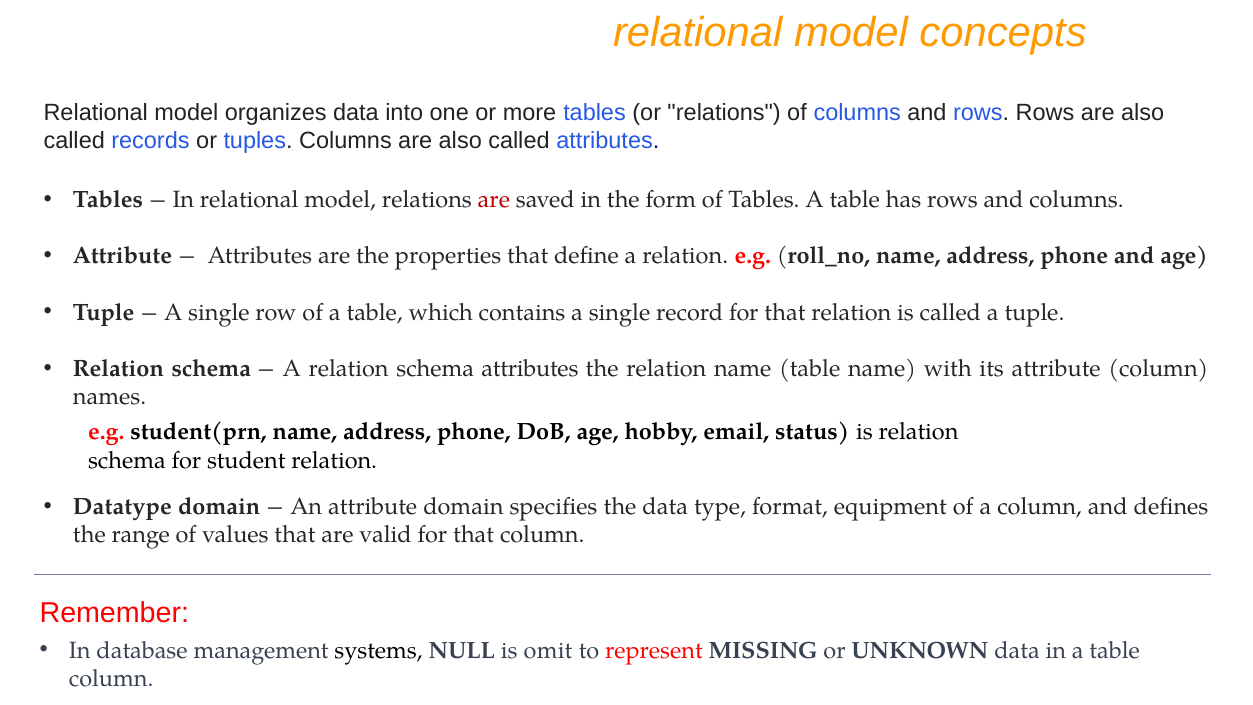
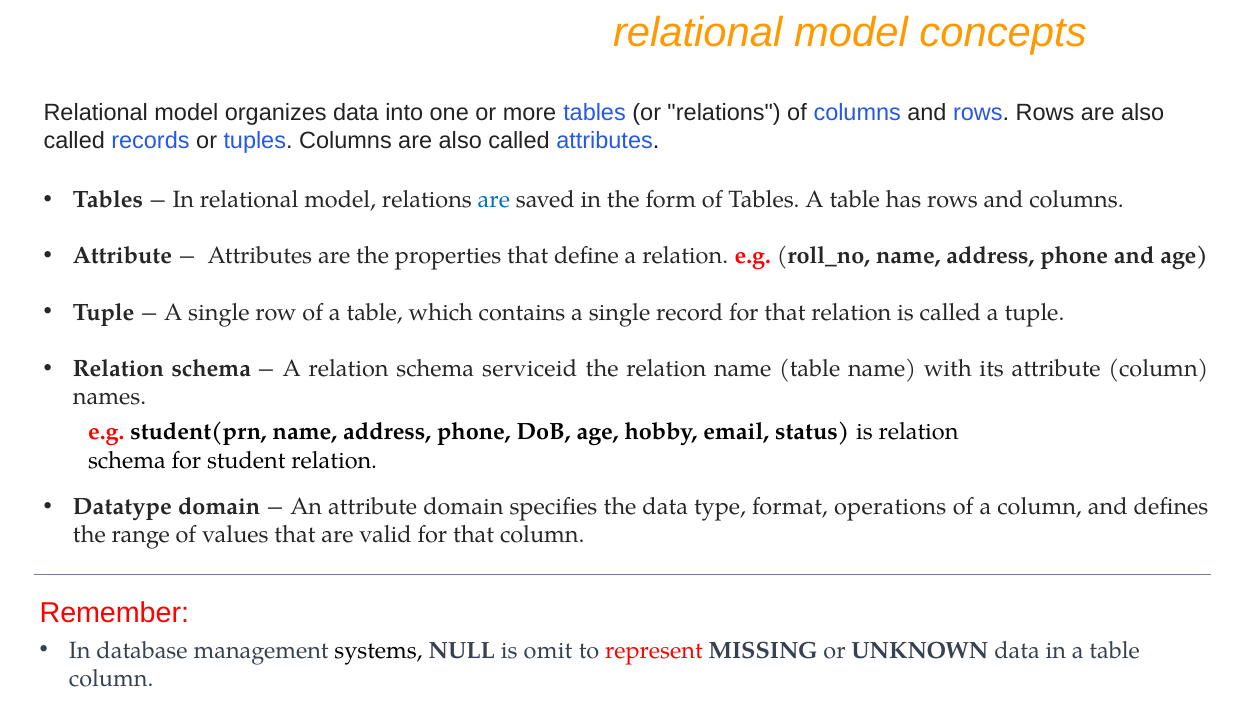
are colour: red -> blue (494, 199)
schema attributes: attributes -> serviceid (530, 369)
equipment: equipment -> operations (890, 506)
